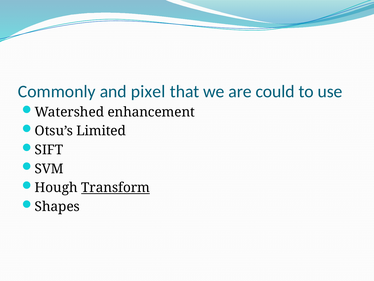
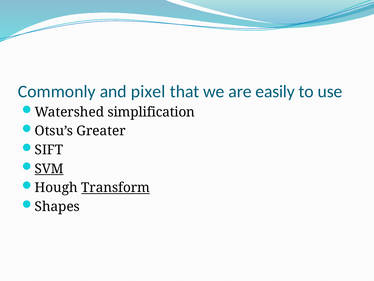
could: could -> easily (275, 91)
enhancement: enhancement -> simplification (151, 112)
Limited: Limited -> Greater (101, 131)
SVM underline: none -> present (49, 169)
